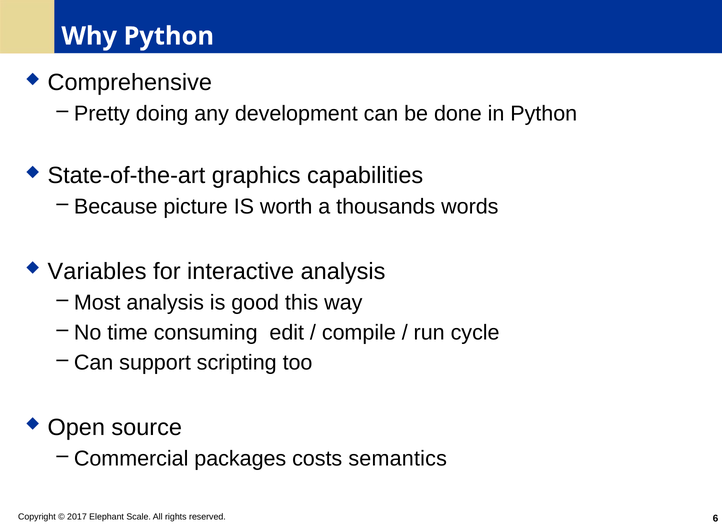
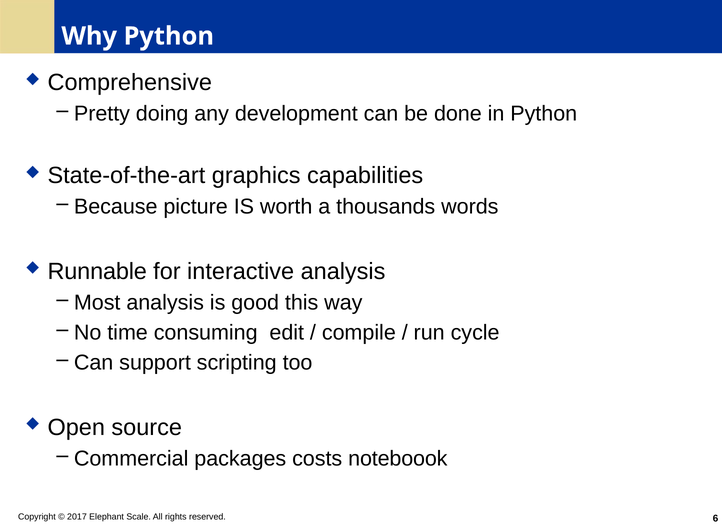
Variables: Variables -> Runnable (97, 272)
semantics: semantics -> noteboook (398, 459)
